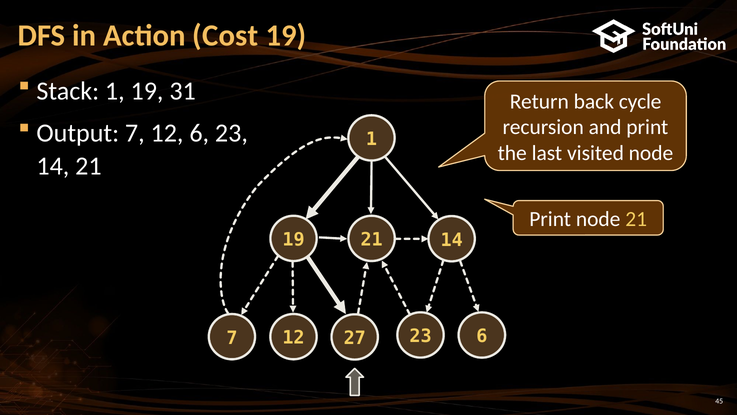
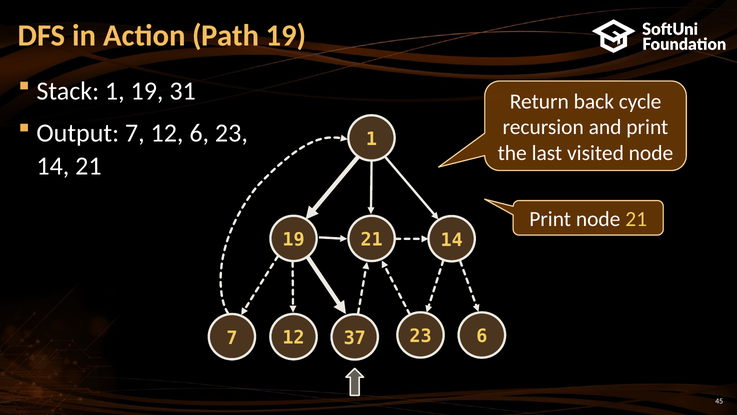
Cost: Cost -> Path (226, 36)
27: 27 -> 37 (355, 338)
